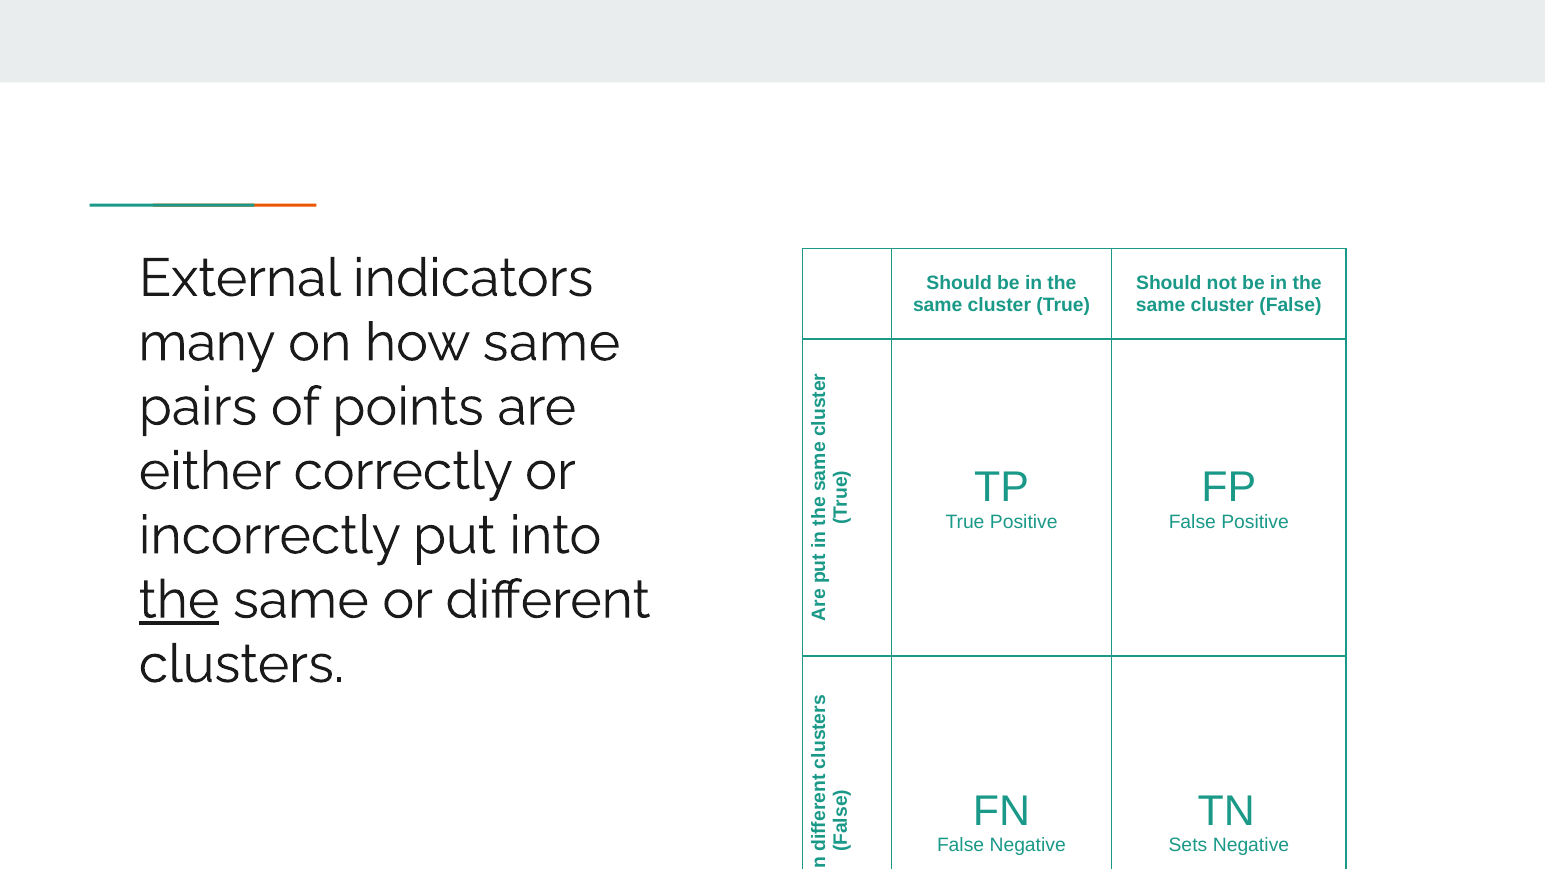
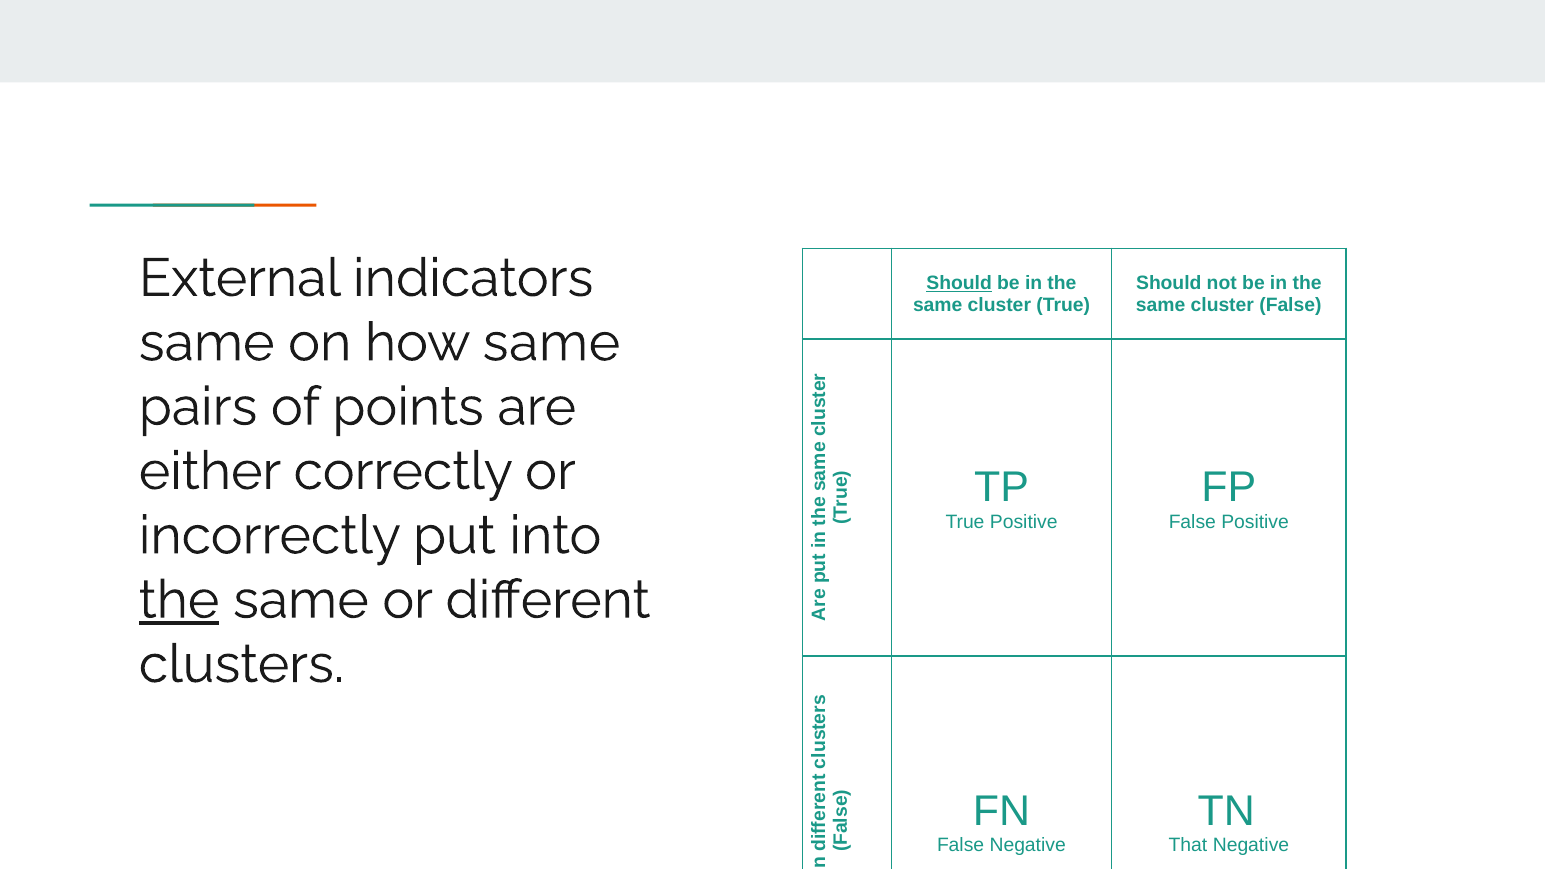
Should underline: none -> present (959, 283)
many: many -> same (207, 343)
Sets: Sets -> That (1188, 845)
